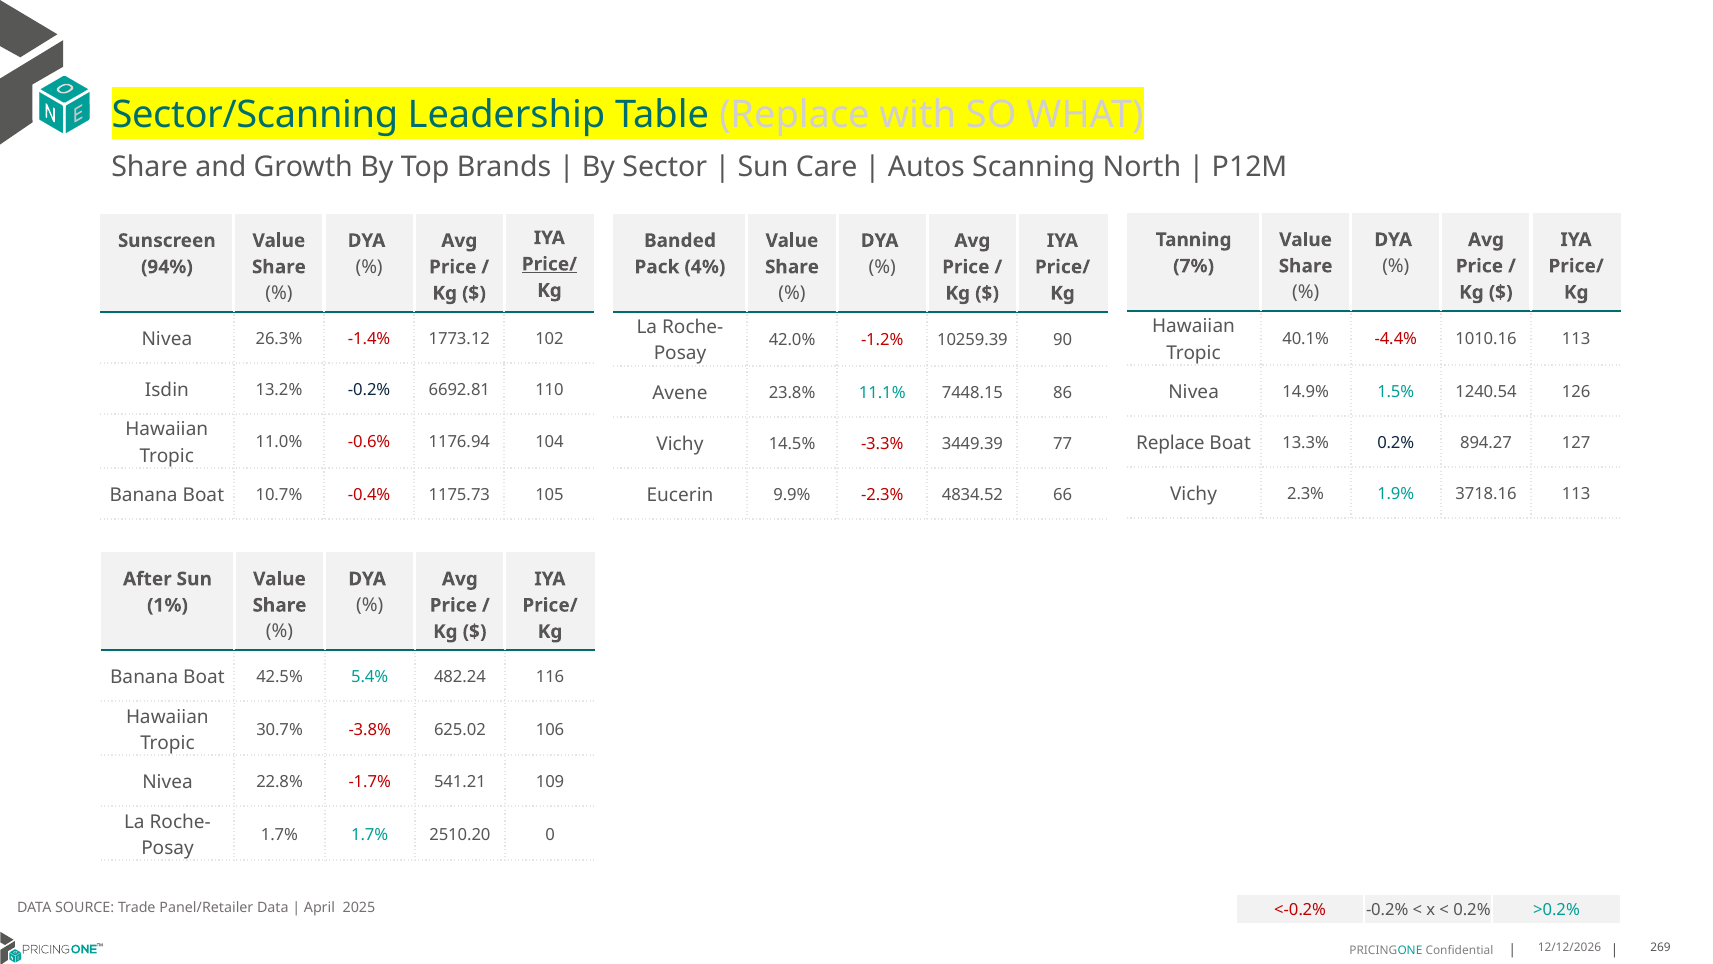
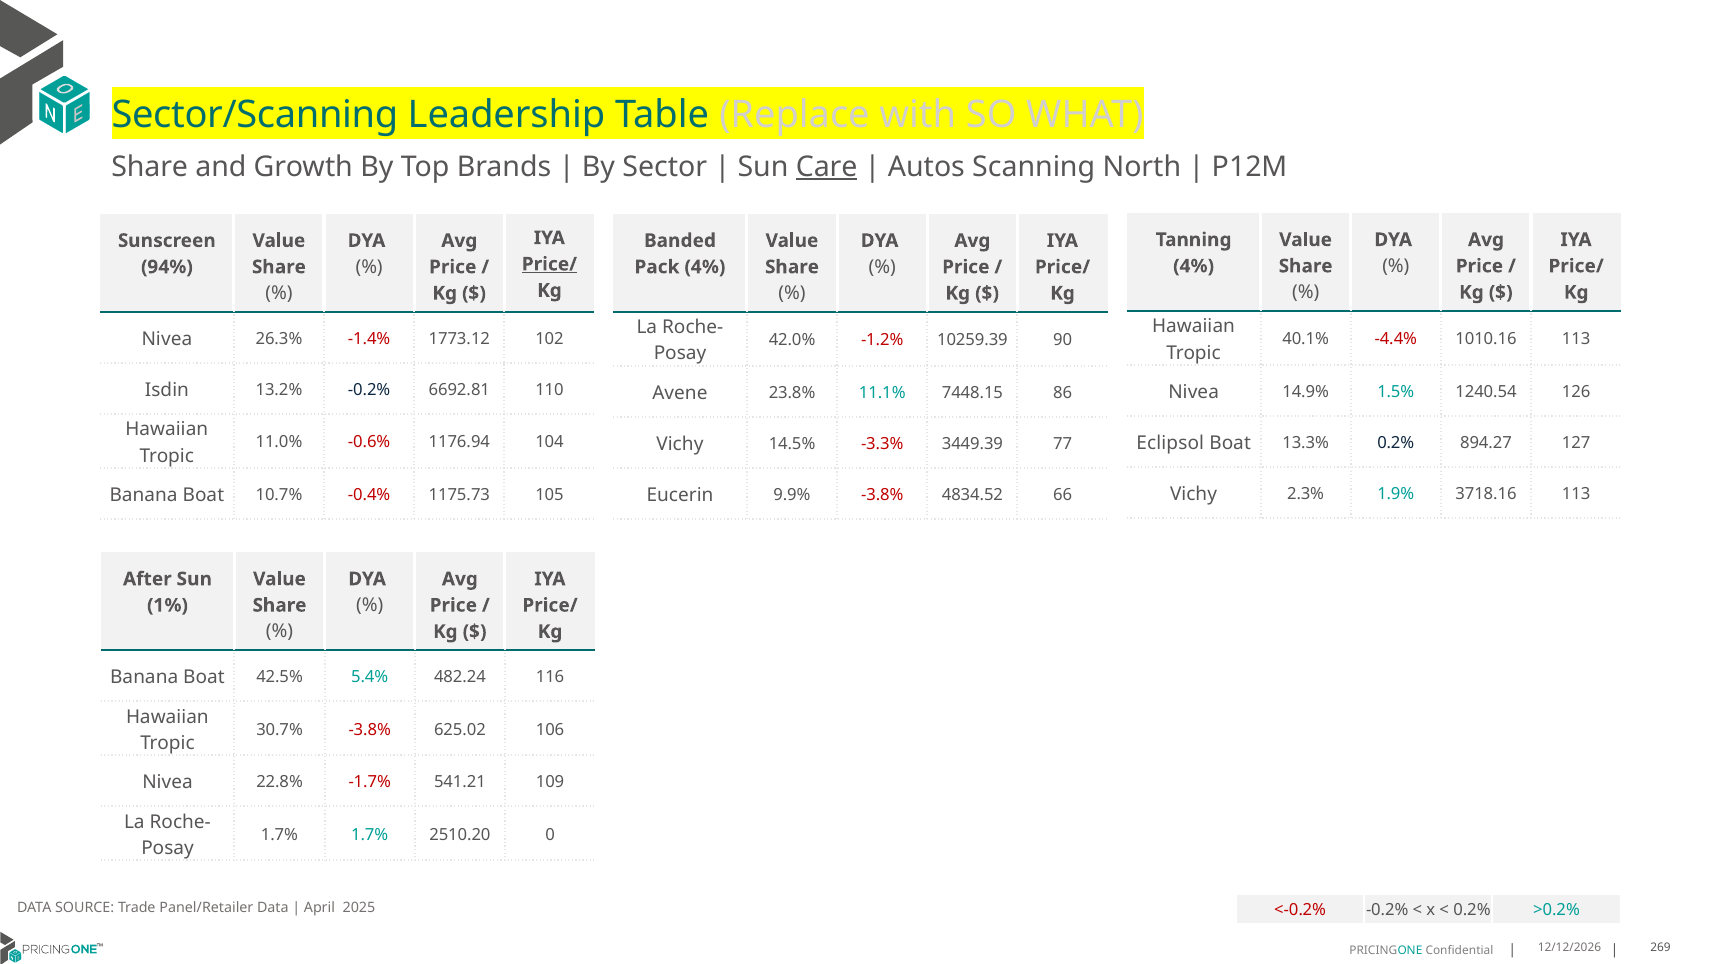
Care underline: none -> present (827, 167)
7%: 7% -> 4% (1194, 266)
Replace: Replace -> Eclipsol (1170, 443)
9.9% -2.3%: -2.3% -> -3.8% (882, 495)
